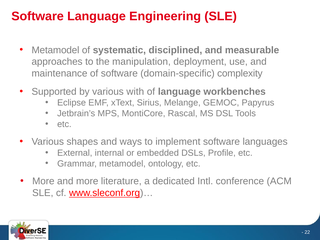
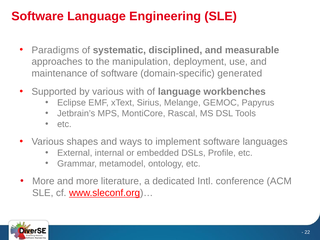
Metamodel: Metamodel -> Paradigms (55, 50)
complexity: complexity -> generated (240, 73)
